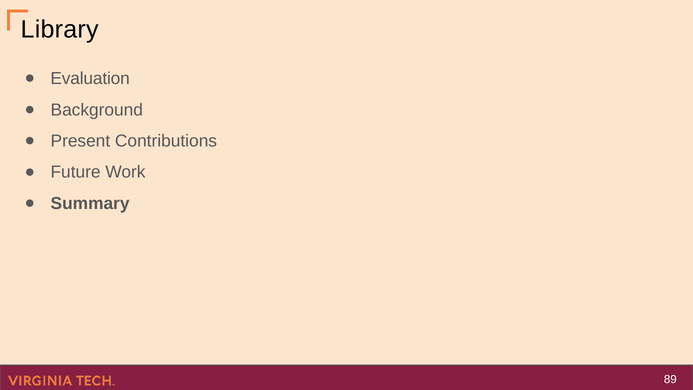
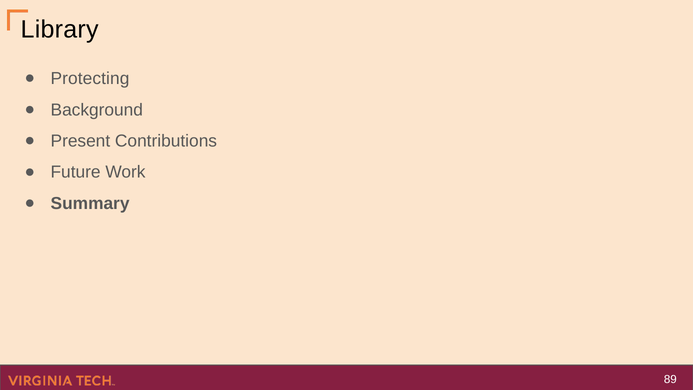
Evaluation: Evaluation -> Protecting (90, 79)
